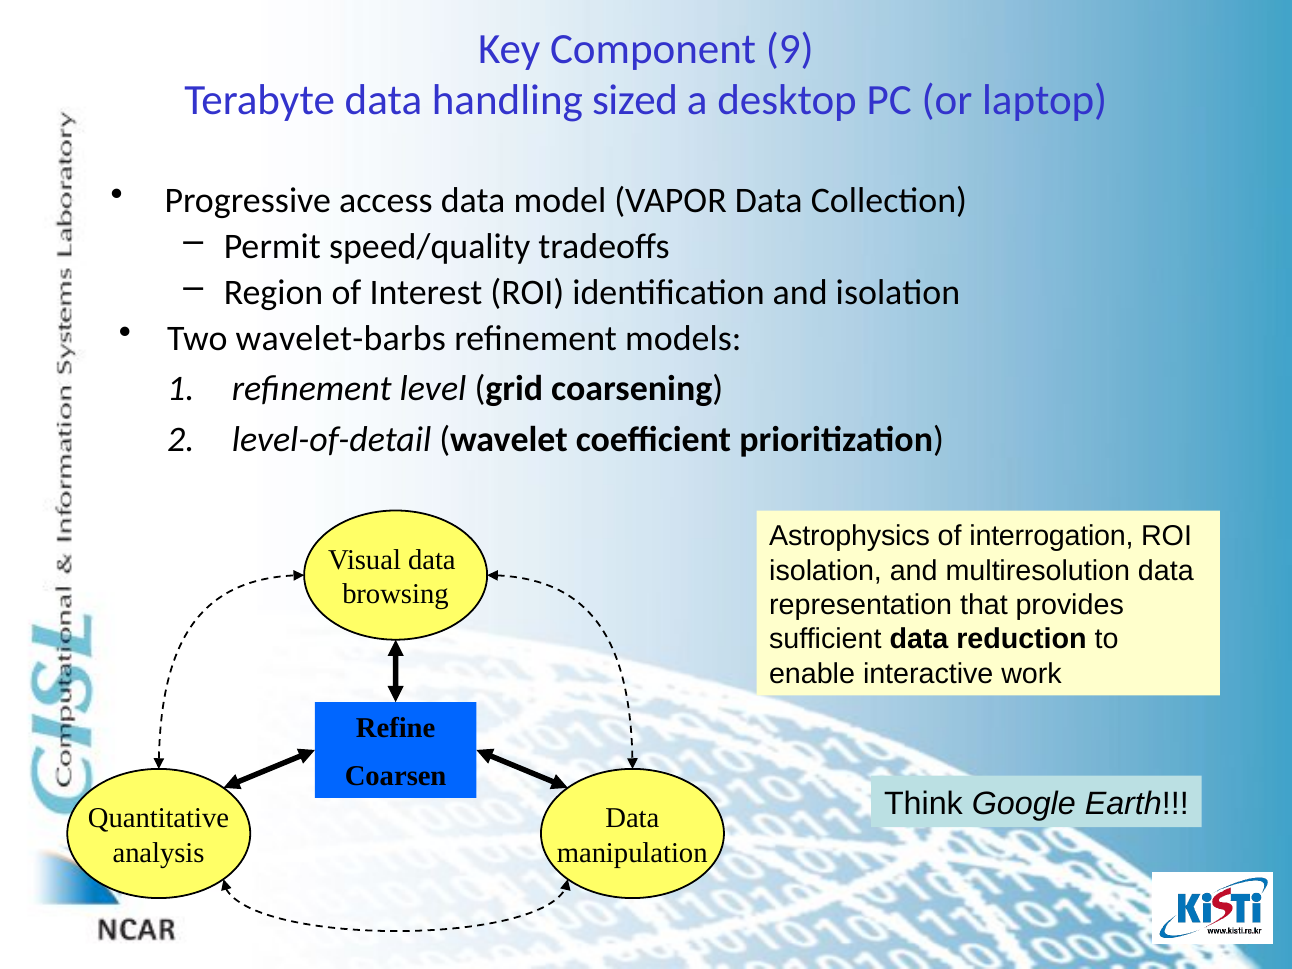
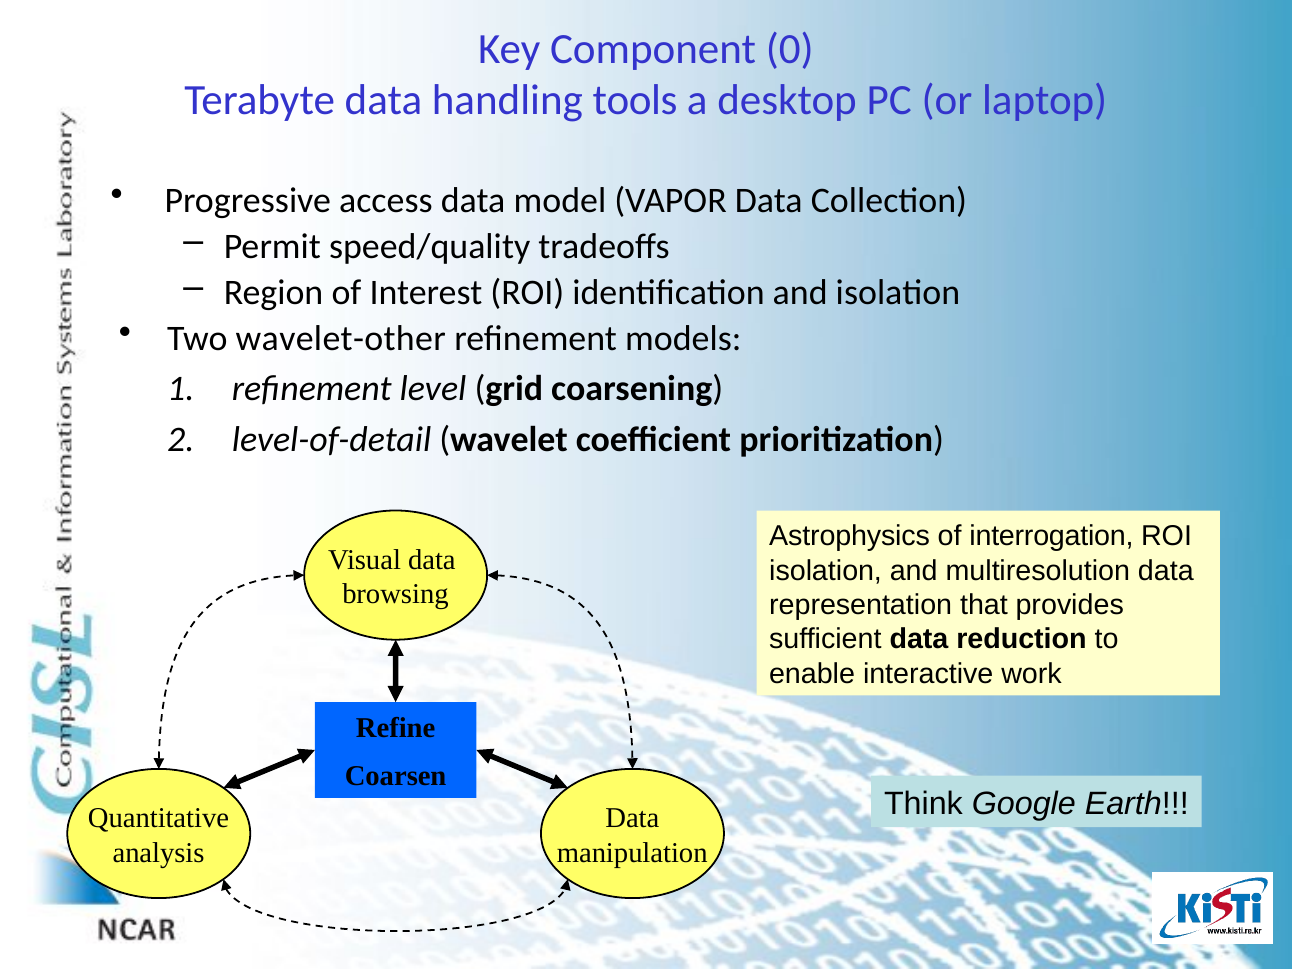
9: 9 -> 0 (790, 49)
sized: sized -> tools (635, 101)
wavelet-barbs: wavelet-barbs -> wavelet-other (341, 338)
